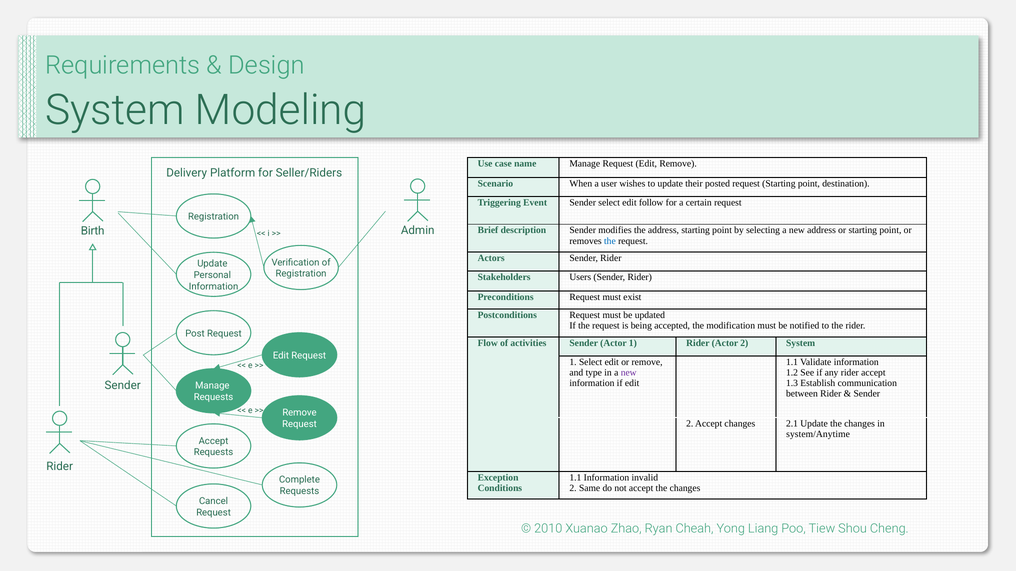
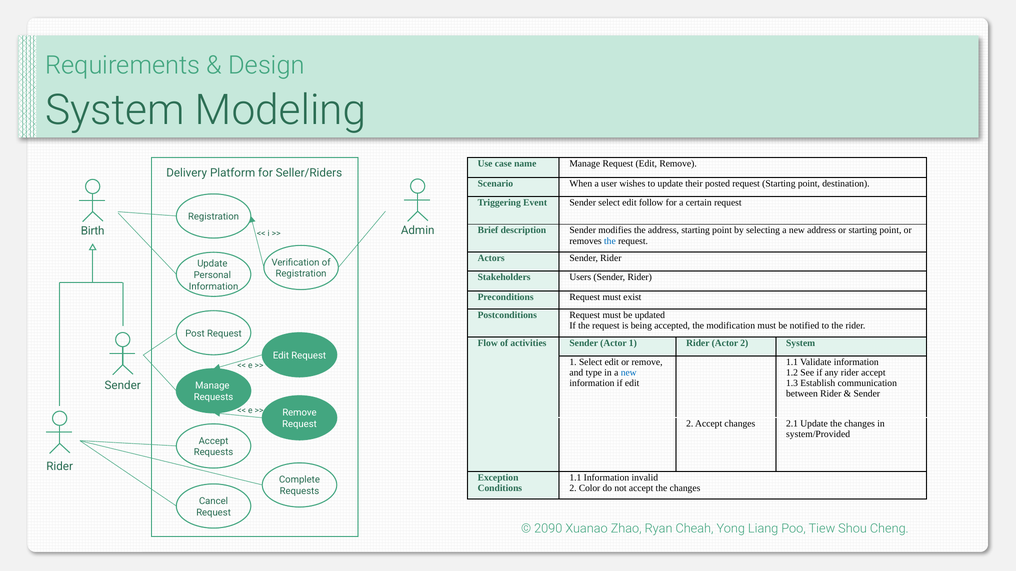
new colour: purple -> blue (629, 373)
system/Anytime: system/Anytime -> system/Provided (818, 434)
Same: Same -> Color (590, 488)
2010: 2010 -> 2090 (548, 529)
